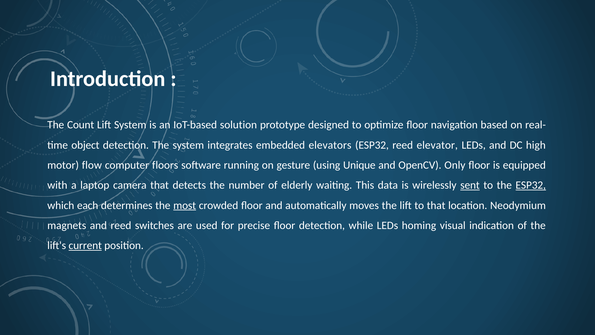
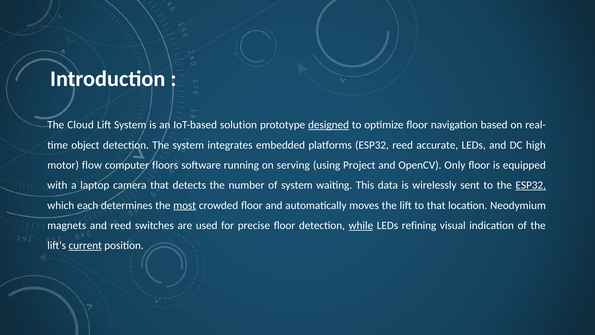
Count: Count -> Cloud (81, 125)
designed underline: none -> present (329, 125)
elevators: elevators -> platforms (330, 145)
elevator: elevator -> accurate (437, 145)
gesture: gesture -> serving (293, 165)
Unique: Unique -> Project (359, 165)
of elderly: elderly -> system (297, 185)
sent underline: present -> none (470, 185)
while underline: none -> present (361, 225)
homing: homing -> refining (419, 225)
